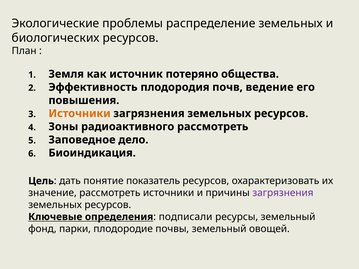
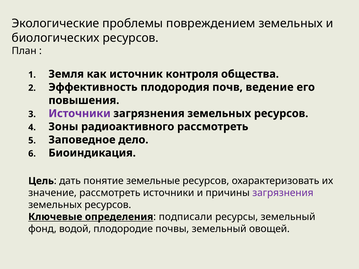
распределение: распределение -> повреждением (211, 23)
потеряно: потеряно -> контроля (192, 74)
Источники colour: orange -> purple (80, 114)
показатель: показатель -> земельные (153, 181)
парки: парки -> водой (75, 229)
